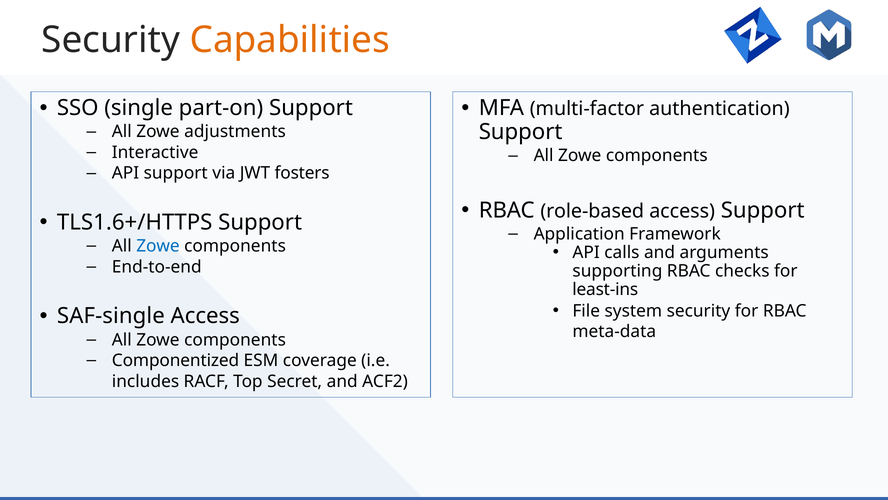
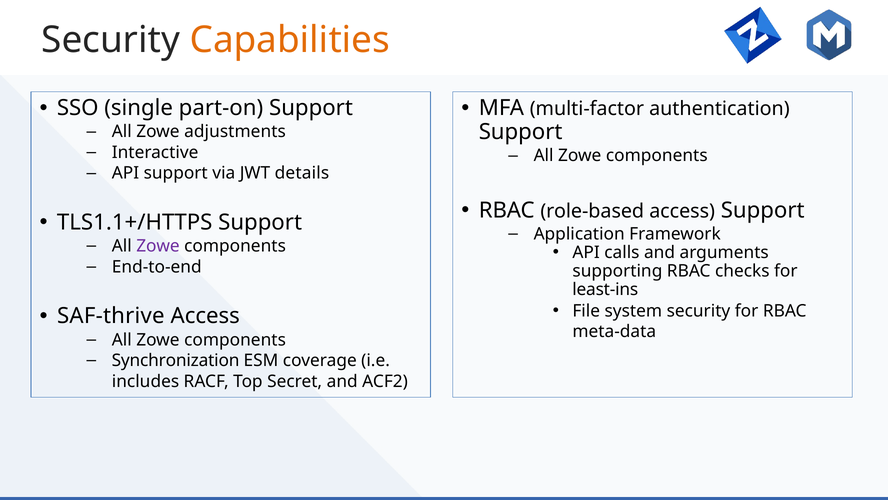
fosters: fosters -> details (302, 173)
TLS1.6+/HTTPS: TLS1.6+/HTTPS -> TLS1.1+/HTTPS (135, 222)
Zowe colour: blue -> purple (158, 246)
SAF-single: SAF-single -> SAF-thrive (111, 316)
Componentized: Componentized -> Synchronization (176, 360)
